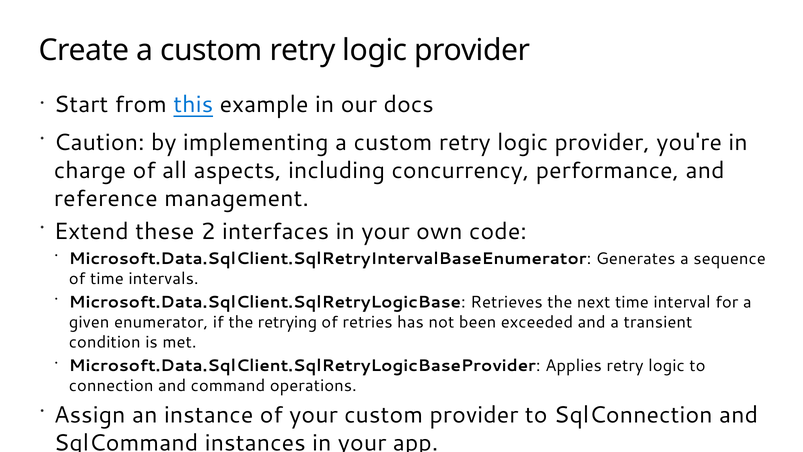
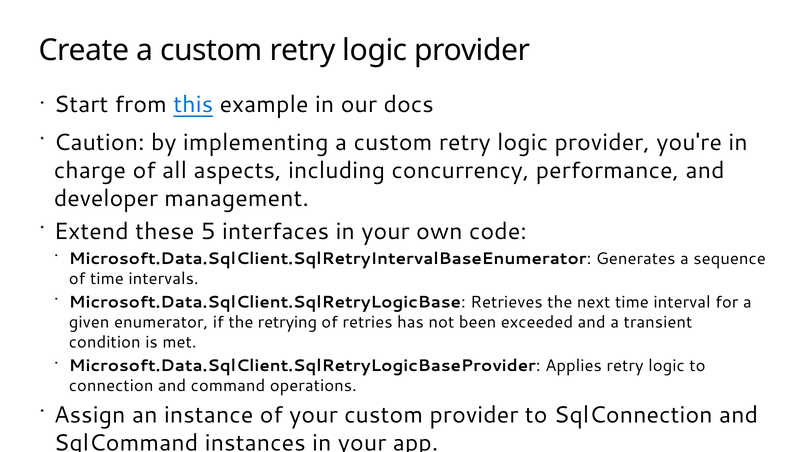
reference: reference -> developer (106, 199)
2: 2 -> 5 (208, 231)
